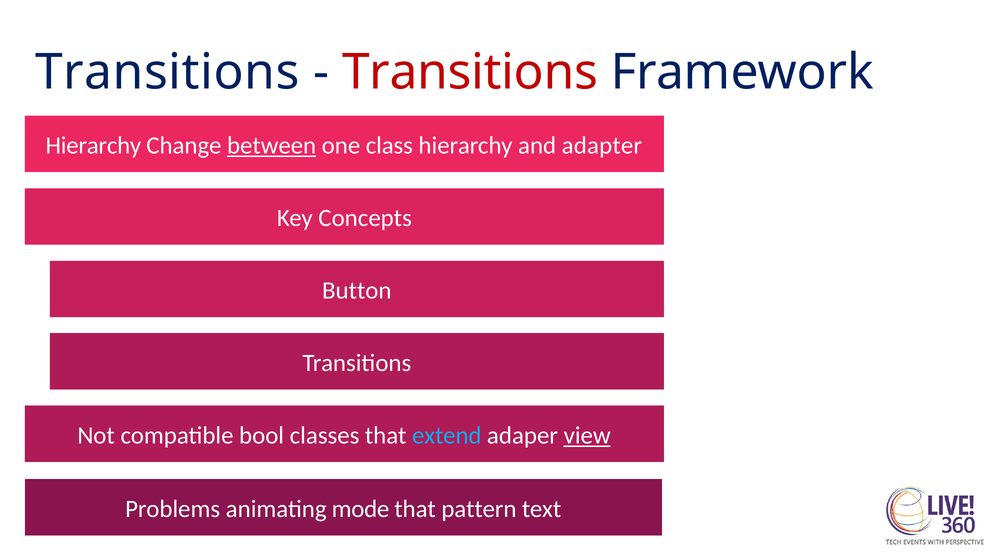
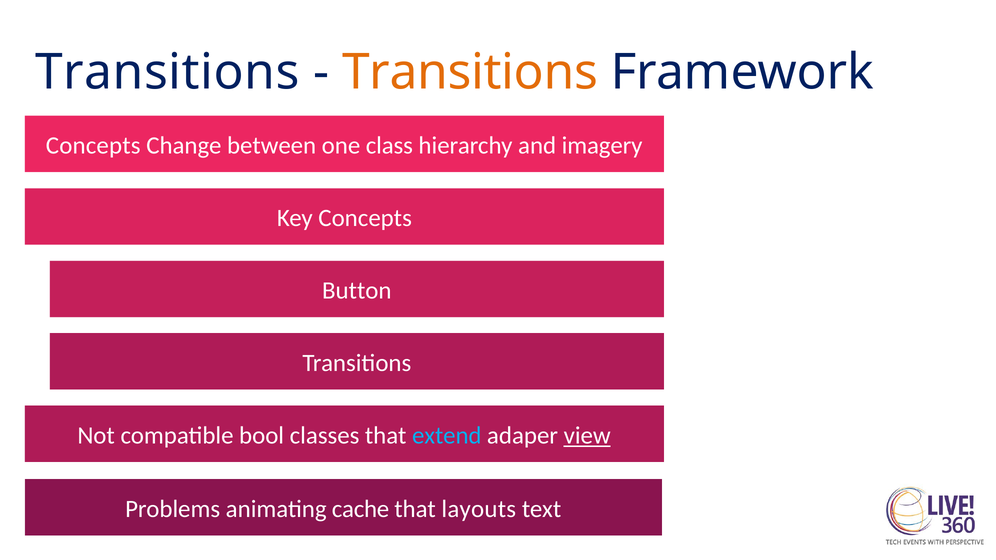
Transitions colour: red -> orange (470, 73)
Hierarchy: Hierarchy -> Concepts (93, 146)
between underline: present -> none (272, 146)
adapter: adapter -> imagery (602, 146)
mode: mode -> cache (361, 509)
pattern: pattern -> layouts (479, 509)
